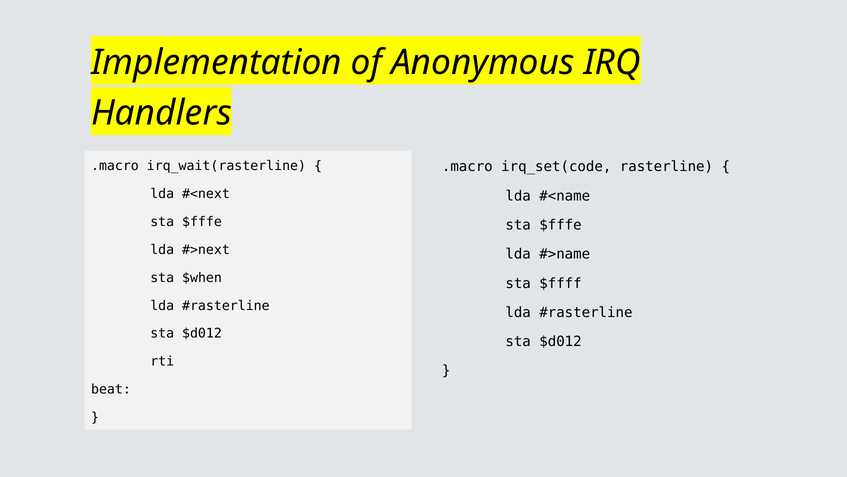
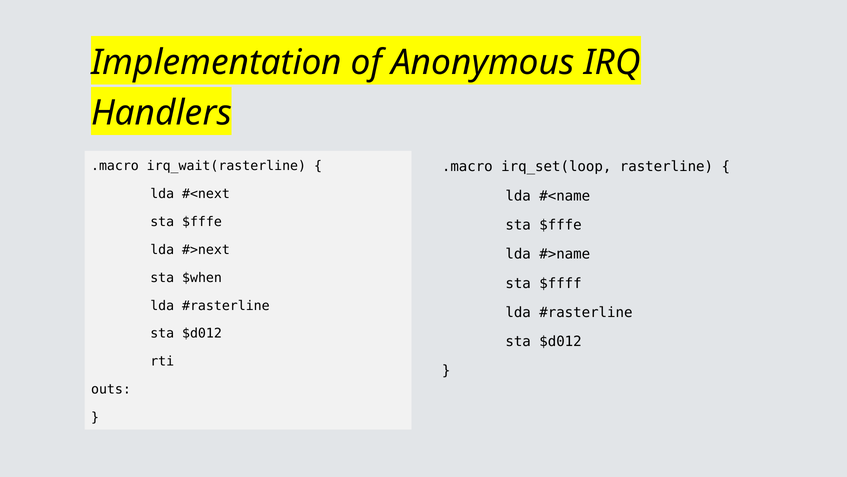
irq_set(code: irq_set(code -> irq_set(loop (556, 167)
beat: beat -> outs (111, 389)
